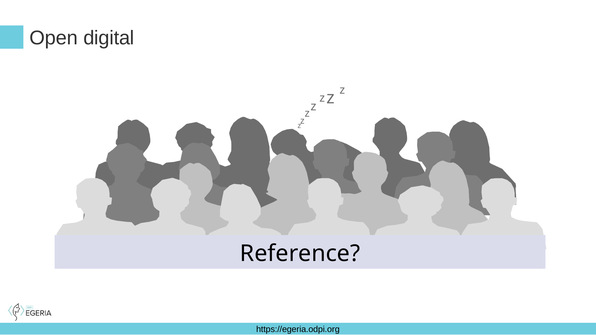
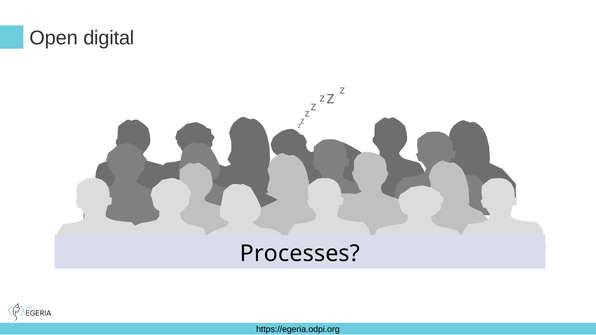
Reference: Reference -> Processes (300, 254)
